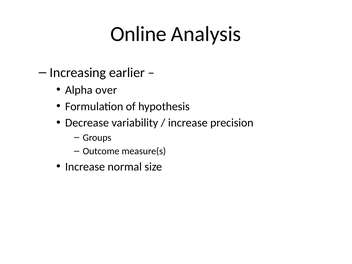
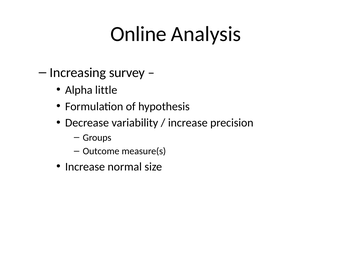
earlier: earlier -> survey (127, 73)
over: over -> little (106, 90)
